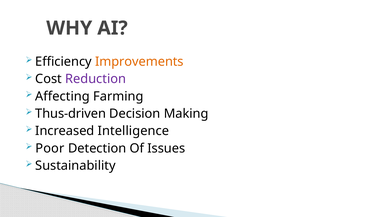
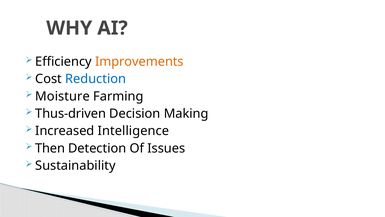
Reduction colour: purple -> blue (96, 79)
Affecting: Affecting -> Moisture (63, 96)
Poor: Poor -> Then (50, 148)
